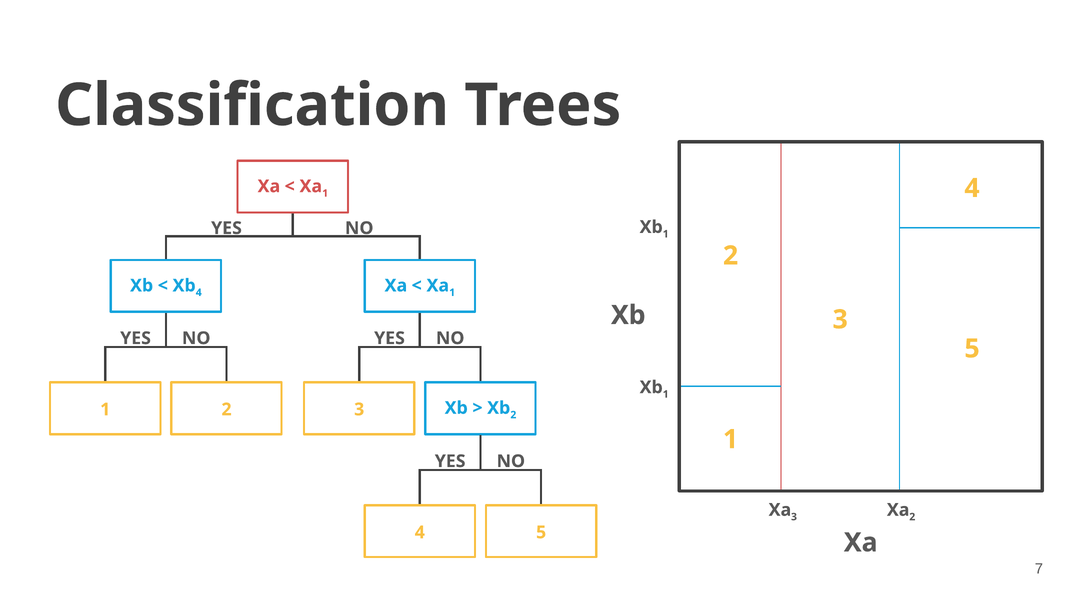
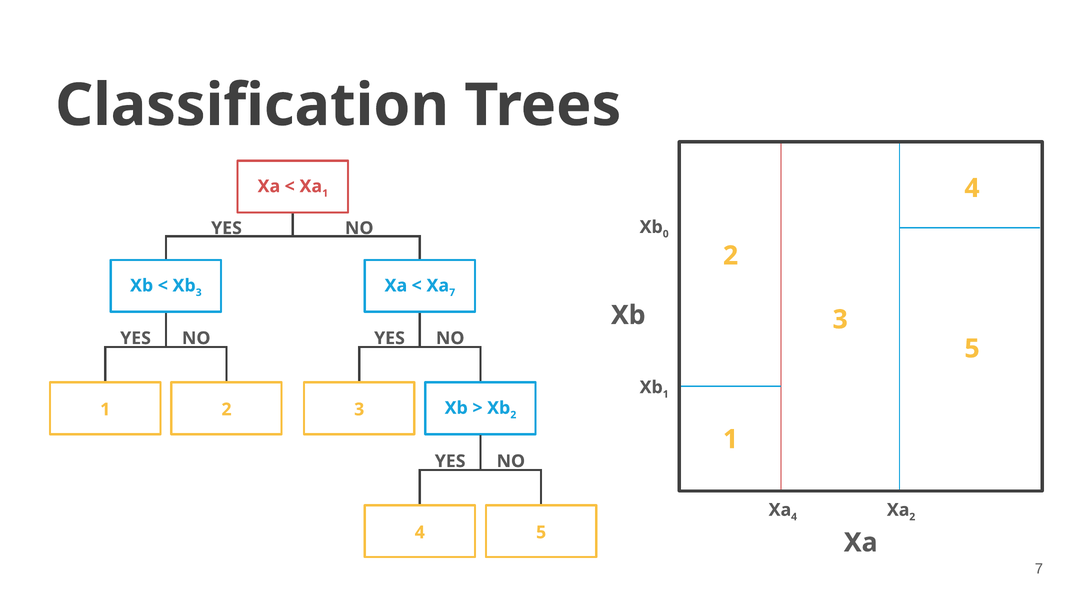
1: 1 -> 0 (666, 234)
Xb 4: 4 -> 3 (199, 292)
1: 1 -> 7 (452, 292)
Xa 3: 3 -> 4 (794, 517)
